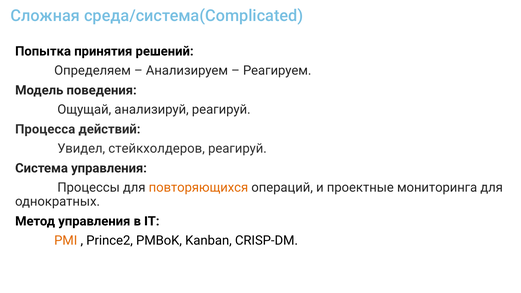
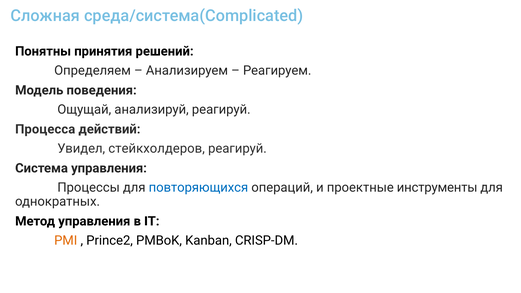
Попытка: Попытка -> Понятны (43, 51)
повторяющихся colour: orange -> blue (198, 188)
мониторинга: мониторинга -> инструменты (437, 188)
